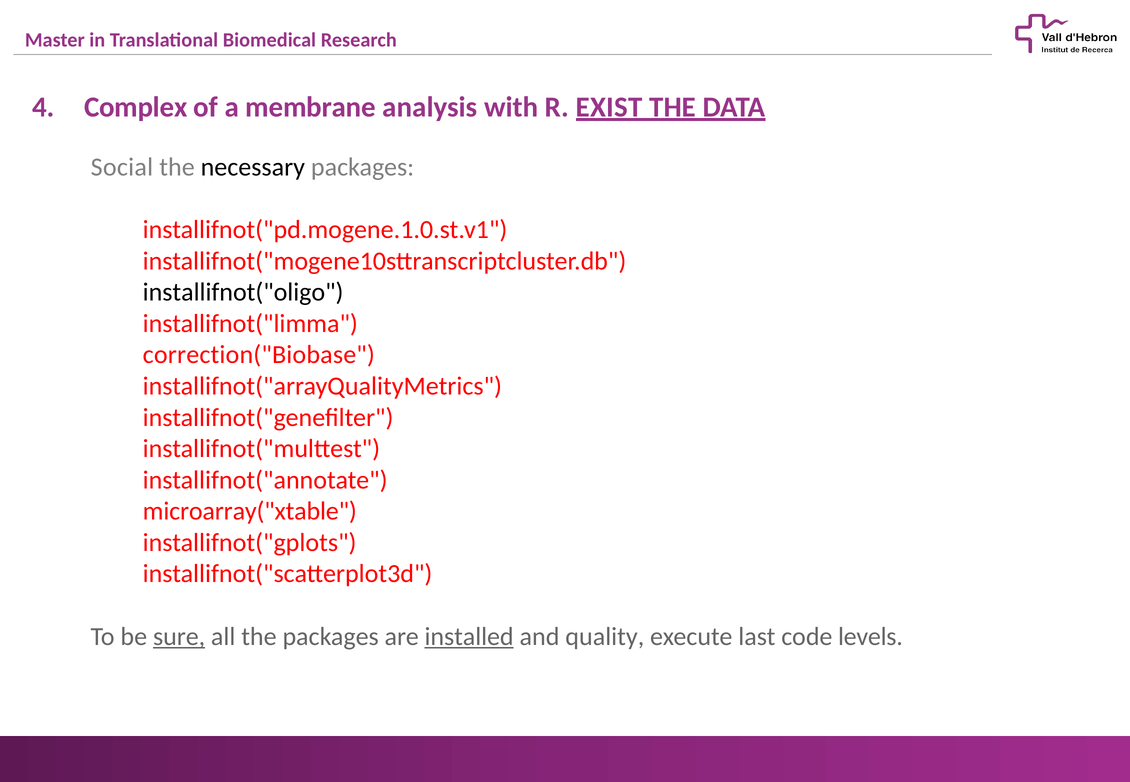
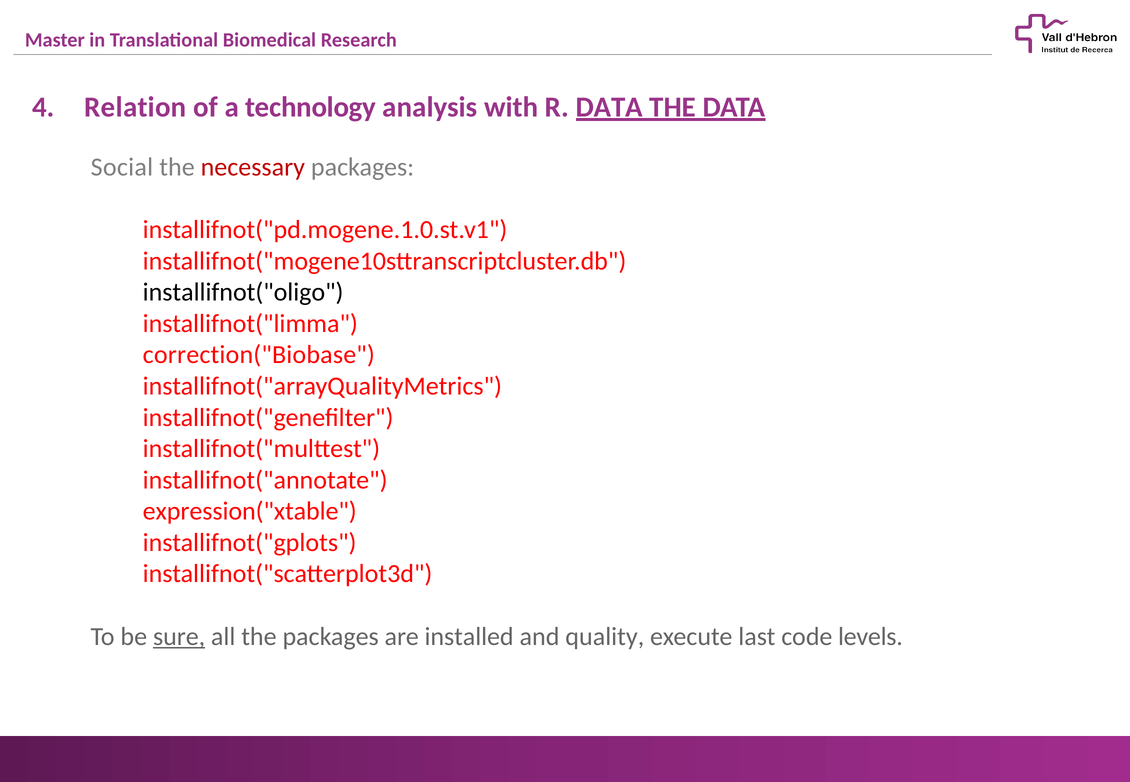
Complex: Complex -> Relation (135, 107)
membrane: membrane -> technology (311, 107)
R EXIST: EXIST -> DATA (609, 107)
necessary colour: black -> red (253, 167)
microarray("xtable: microarray("xtable -> expression("xtable (250, 511)
installed underline: present -> none (469, 637)
